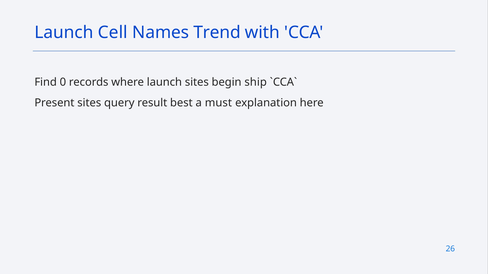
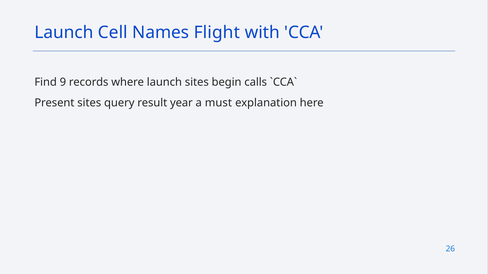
Trend: Trend -> Flight (217, 33)
0: 0 -> 9 (63, 82)
ship: ship -> calls (256, 82)
best: best -> year (181, 103)
